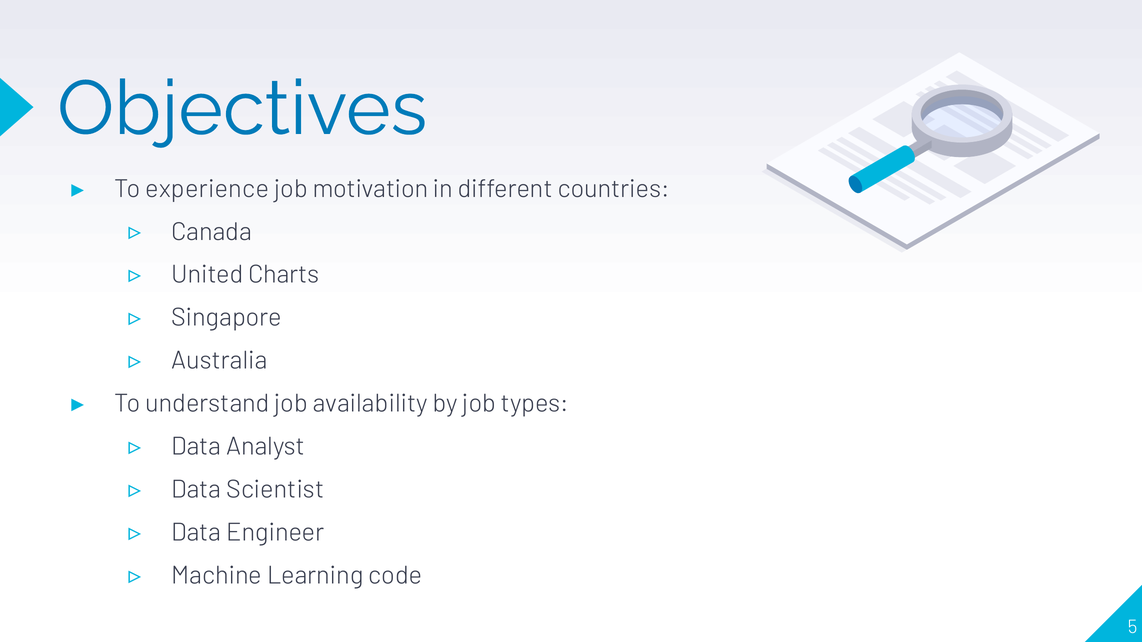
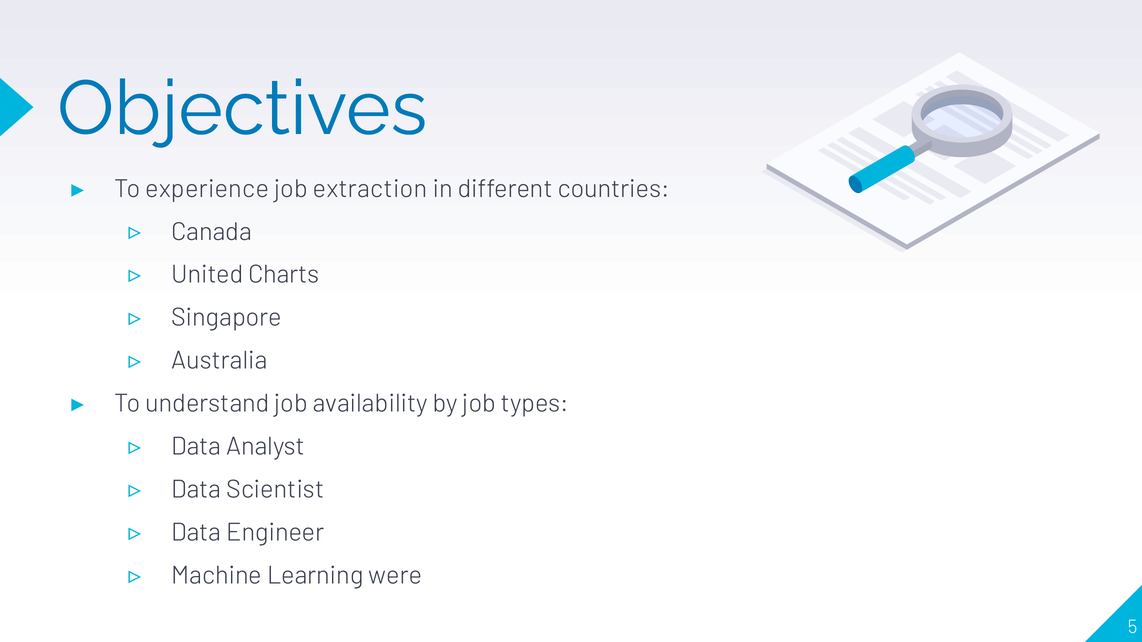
motivation: motivation -> extraction (370, 189)
code: code -> were (395, 576)
